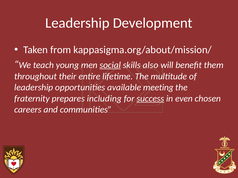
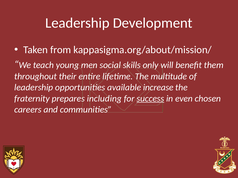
social underline: present -> none (110, 65)
also: also -> only (151, 65)
meeting: meeting -> increase (158, 88)
